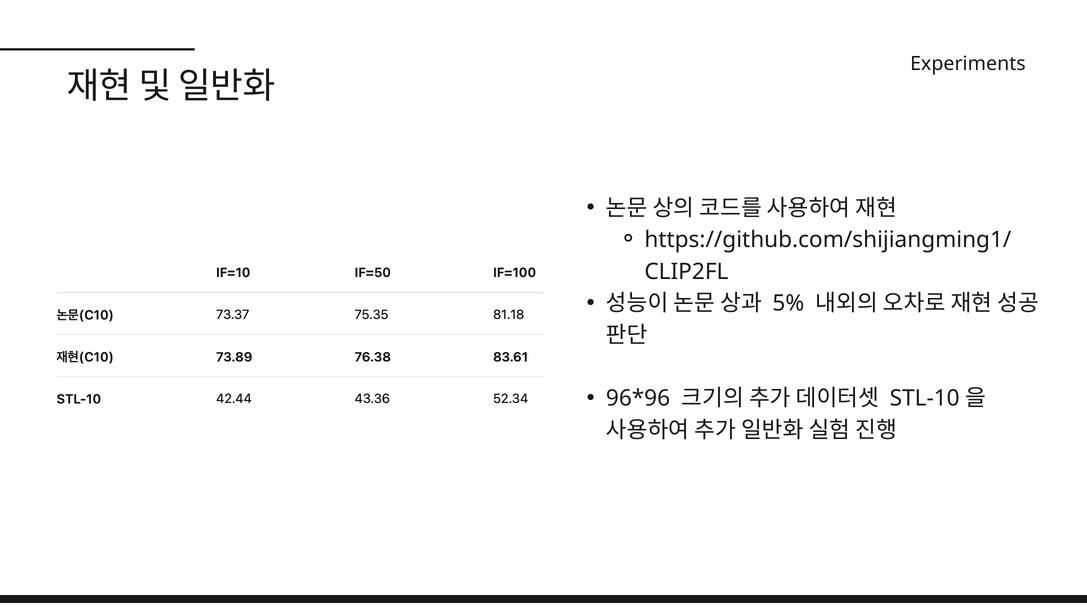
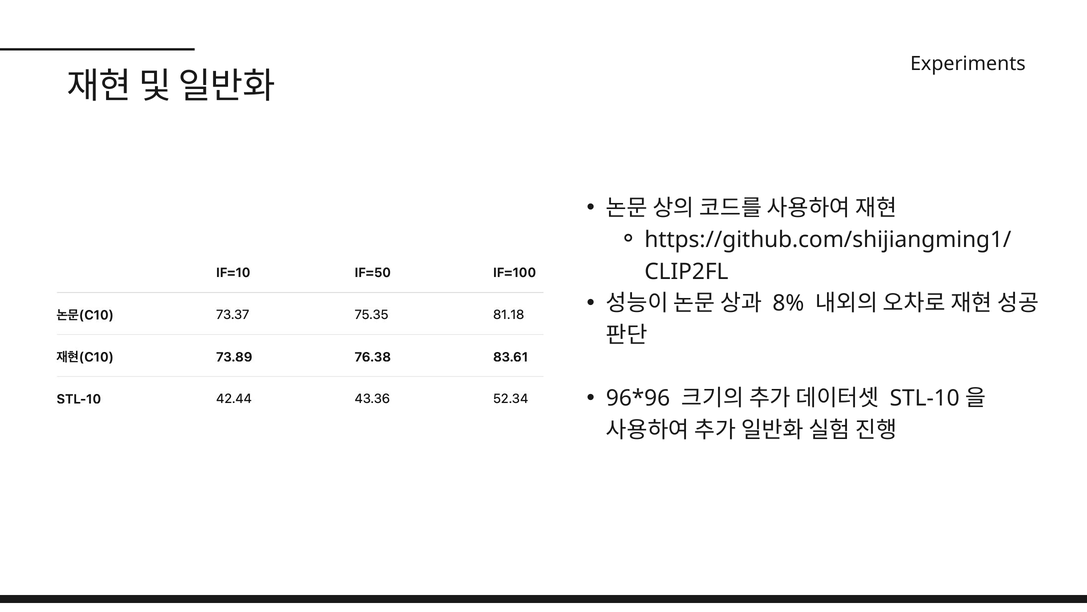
5%: 5% -> 8% (788, 303)
